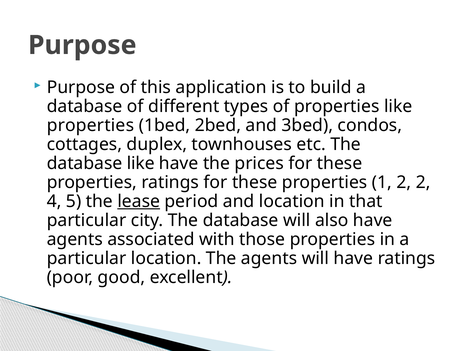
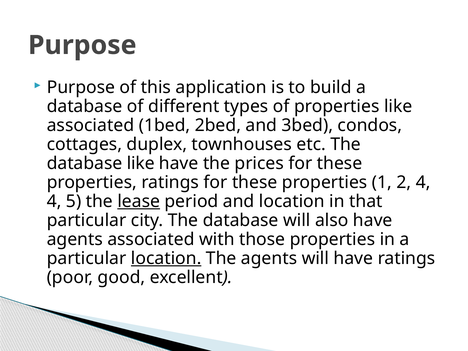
properties: properties -> associated (90, 125)
2 2: 2 -> 4 (423, 182)
location underline: none -> present (166, 258)
